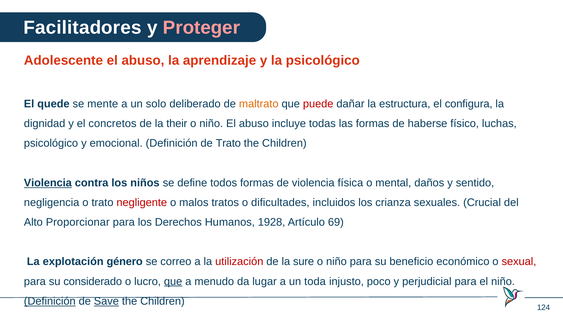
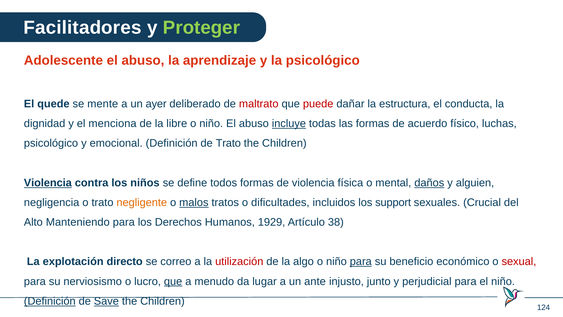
Proteger colour: pink -> light green (201, 28)
solo: solo -> ayer (156, 104)
maltrato colour: orange -> red (259, 104)
configura: configura -> conducta (469, 104)
concretos: concretos -> menciona (112, 124)
their: their -> libre (177, 124)
incluye underline: none -> present (289, 124)
haberse: haberse -> acuerdo (428, 124)
daños underline: none -> present (429, 183)
sentido: sentido -> alguien (475, 183)
negligente colour: red -> orange (142, 202)
malos underline: none -> present (194, 202)
crianza: crianza -> support (393, 202)
Proporcionar: Proporcionar -> Manteniendo (78, 222)
1928: 1928 -> 1929 (272, 222)
69: 69 -> 38 (336, 222)
género: género -> directo (125, 261)
sure: sure -> algo (303, 261)
para underline: none -> present (361, 261)
considerado: considerado -> nerviosismo (93, 281)
toda: toda -> ante (315, 281)
poco: poco -> junto (379, 281)
